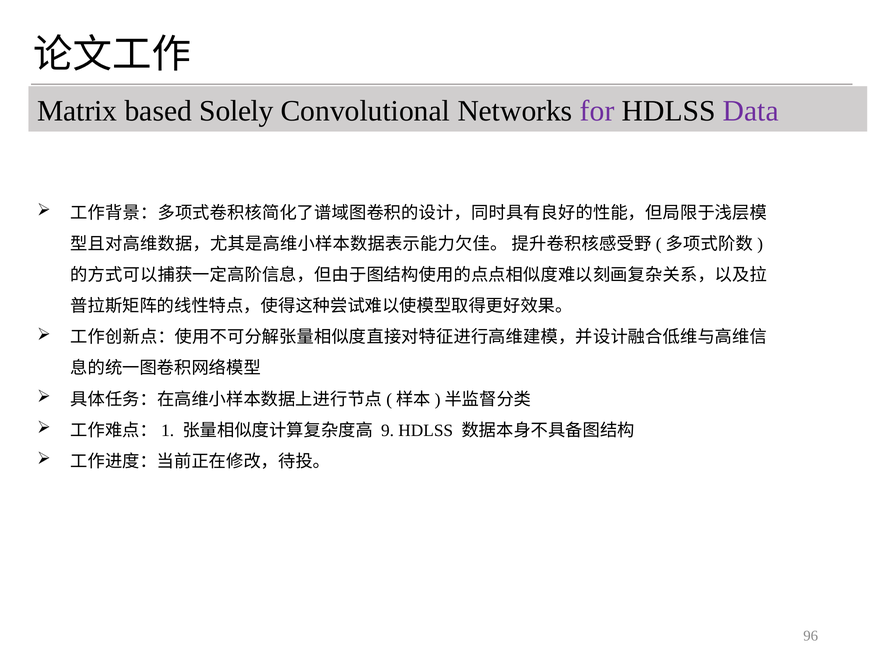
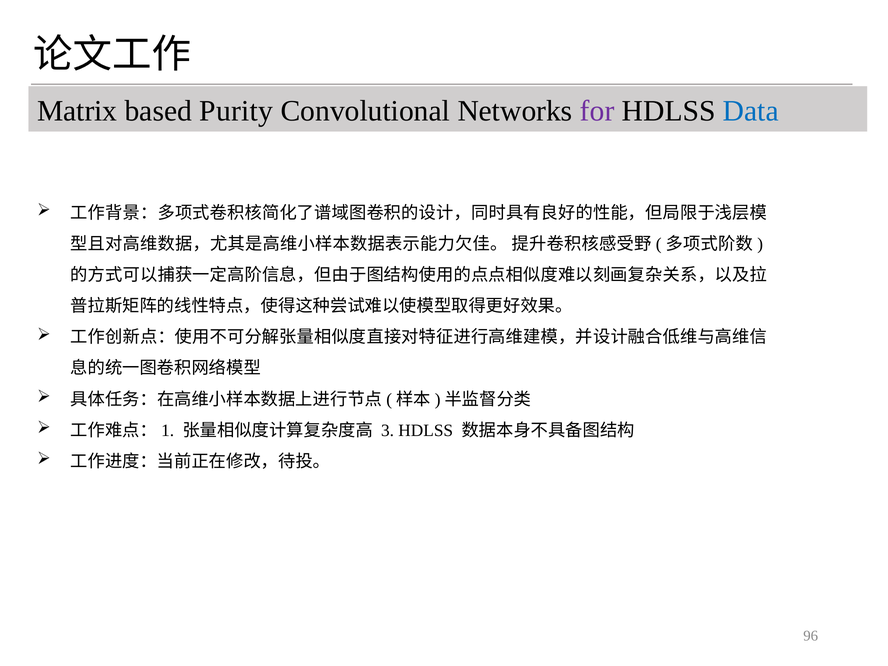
Solely: Solely -> Purity (236, 111)
Data colour: purple -> blue (751, 111)
9: 9 -> 3 (388, 430)
